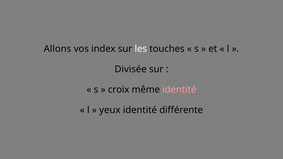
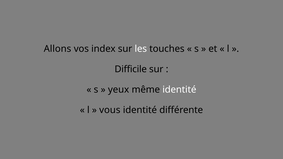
Divisée: Divisée -> Difficile (131, 69)
croix: croix -> yeux (119, 90)
identité colour: pink -> white (179, 90)
yeux: yeux -> vous (110, 110)
